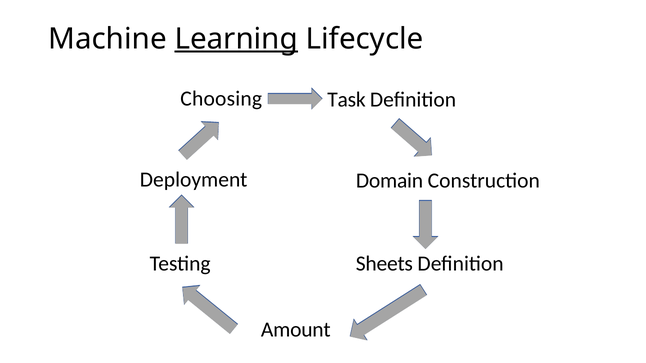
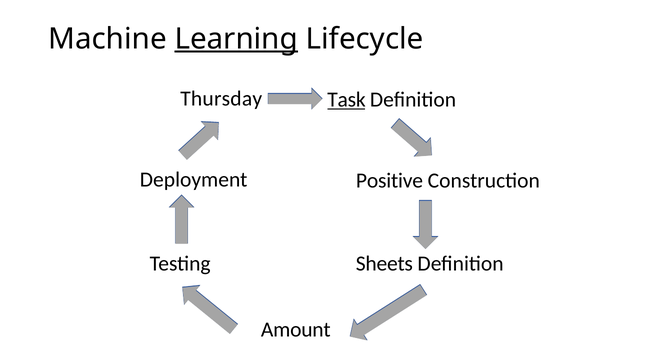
Choosing: Choosing -> Thursday (221, 99)
Task underline: none -> present (346, 100)
Domain: Domain -> Positive (390, 181)
